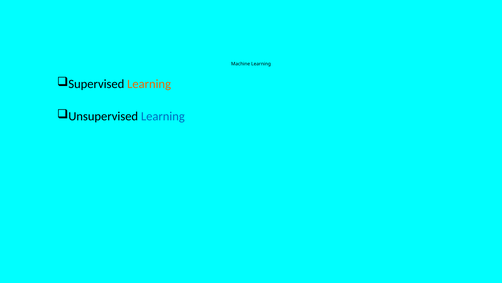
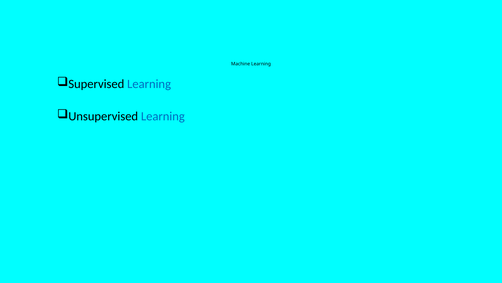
Learning colour: orange -> blue (149, 84)
